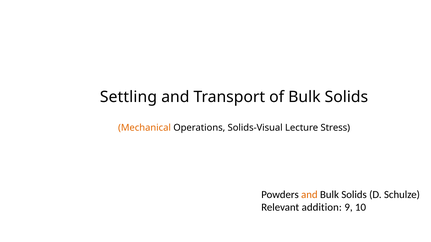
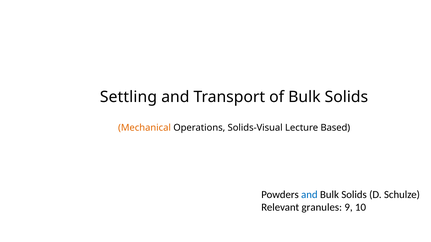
Stress: Stress -> Based (335, 128)
and colour: orange -> blue (309, 195)
addition: addition -> granules (322, 208)
